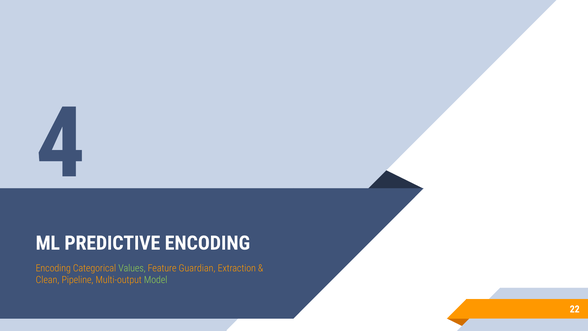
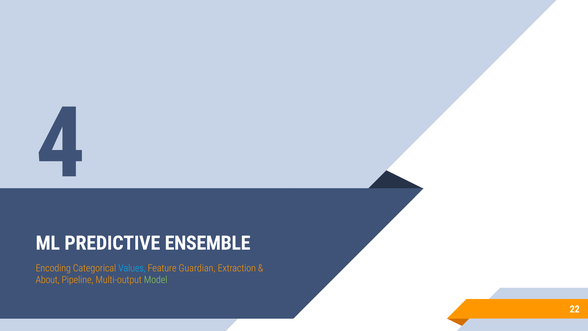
PREDICTIVE ENCODING: ENCODING -> ENSEMBLE (208, 243)
Values colour: light green -> light blue (132, 268)
Clean: Clean -> About (48, 280)
